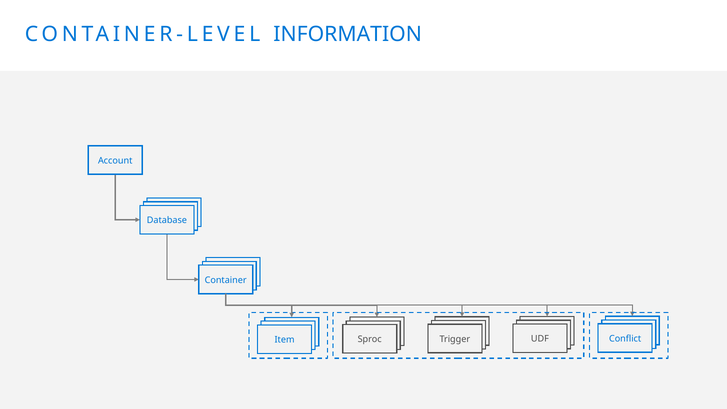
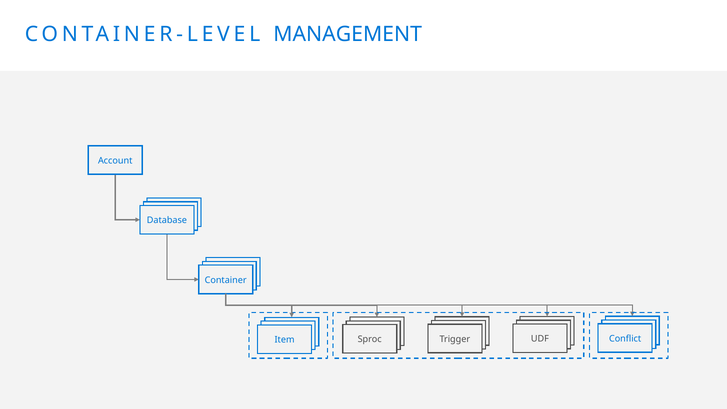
INFORMATION: INFORMATION -> MANAGEMENT (348, 34)
